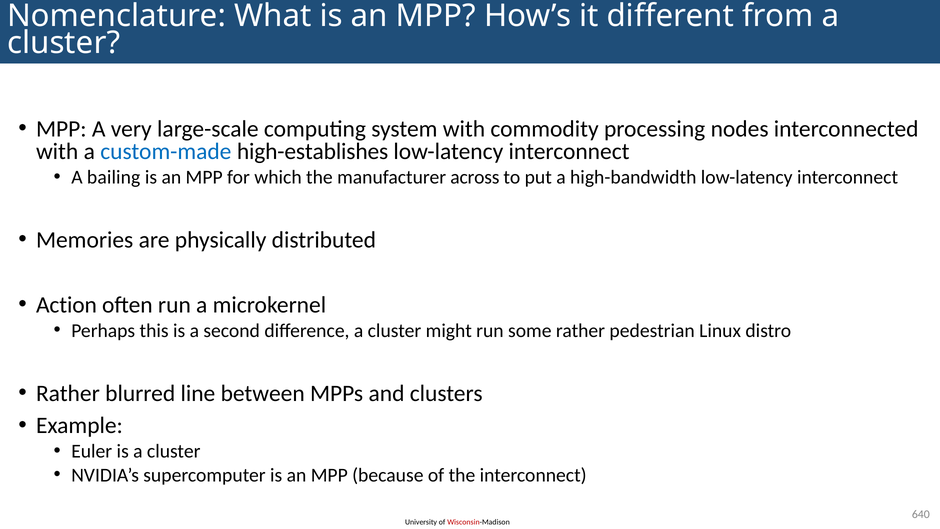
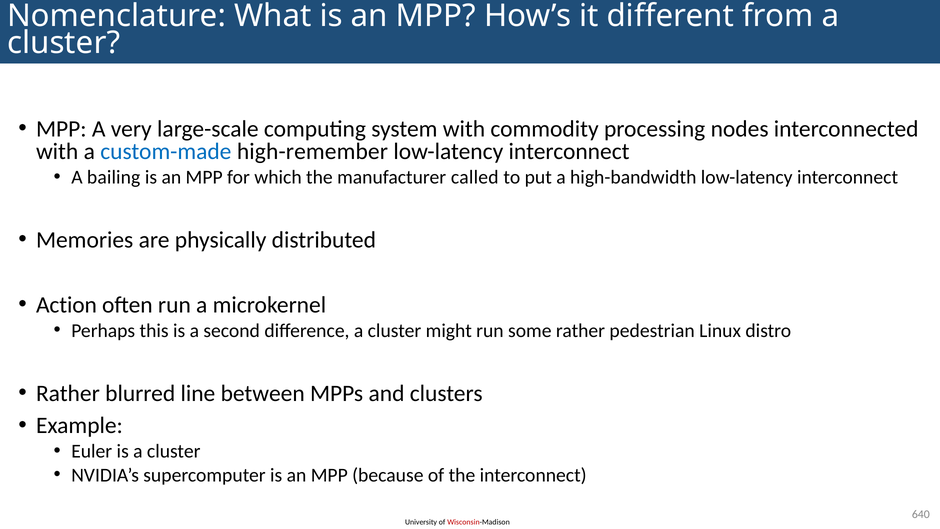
high-establishes: high-establishes -> high-remember (312, 152)
across: across -> called (475, 177)
